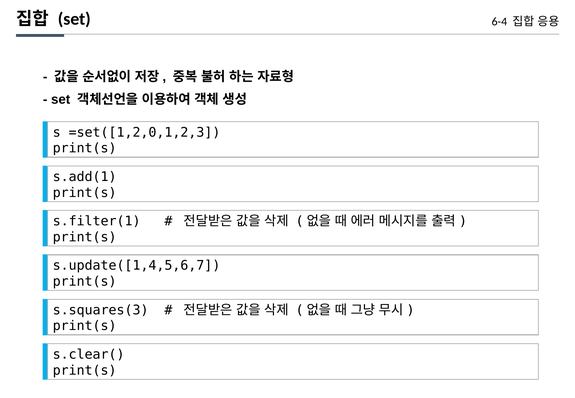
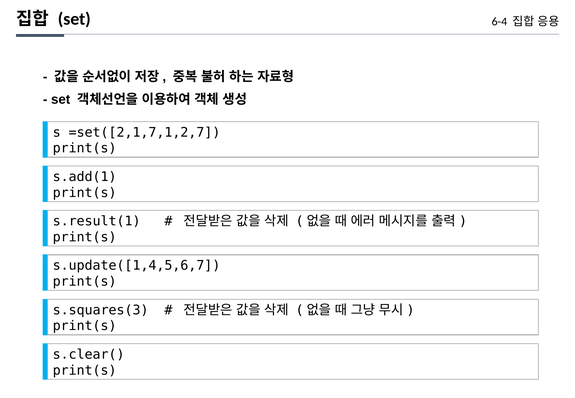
=set([1,2,0,1,2,3: =set([1,2,0,1,2,3 -> =set([2,1,7,1,2,7 (144, 132)
s.filter(1: s.filter(1 -> s.result(1 (97, 221)
